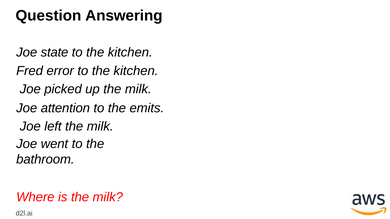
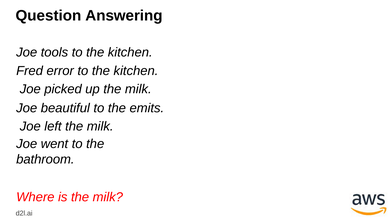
state: state -> tools (54, 53)
attention: attention -> beautiful (65, 108)
